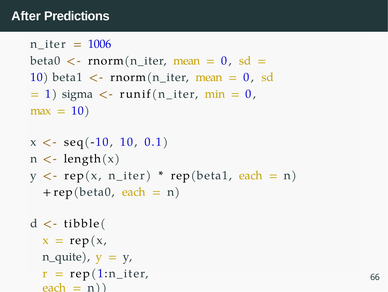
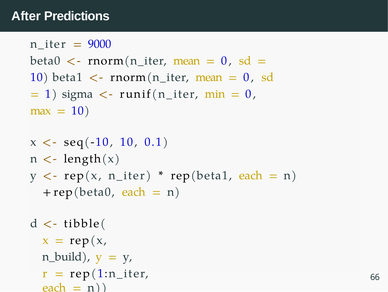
1006: 1006 -> 9000 (100, 44)
n_quite: n_quite -> n_build (66, 256)
